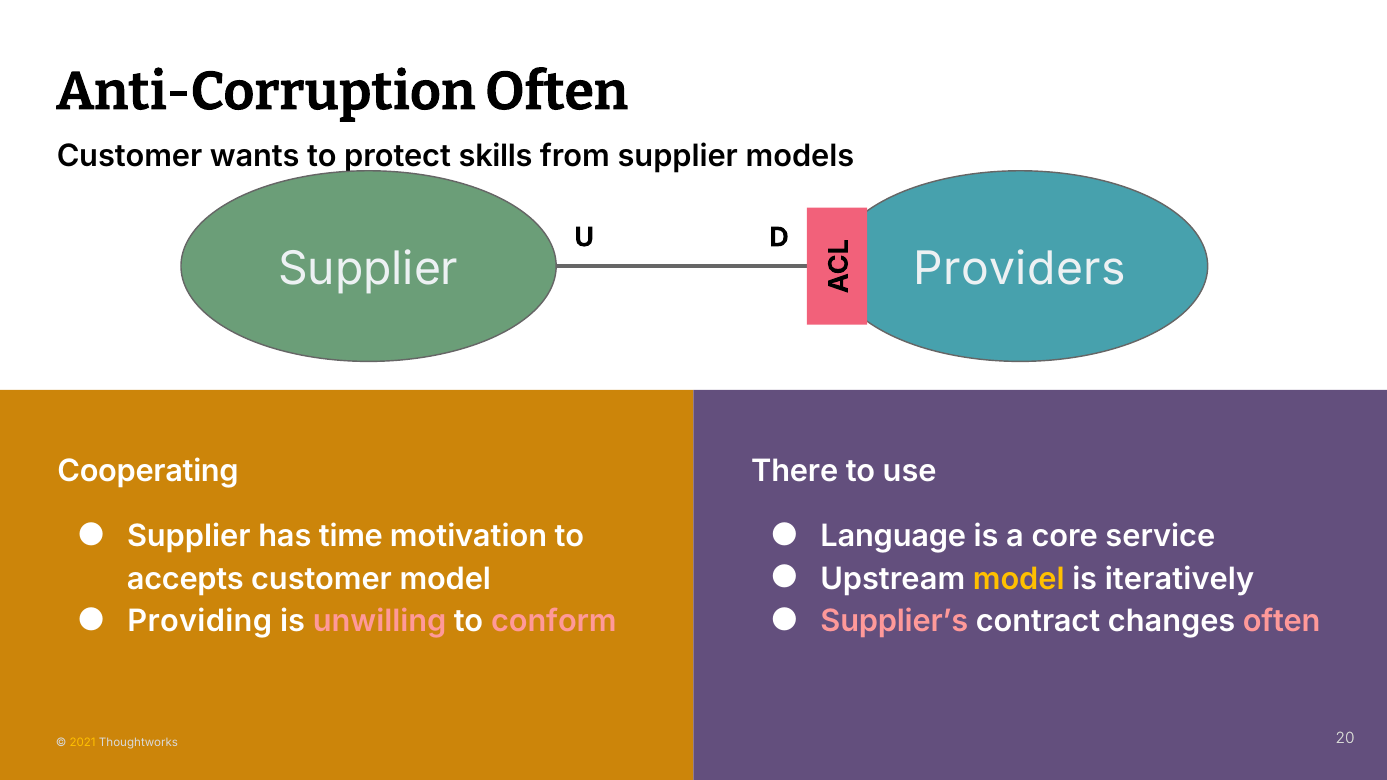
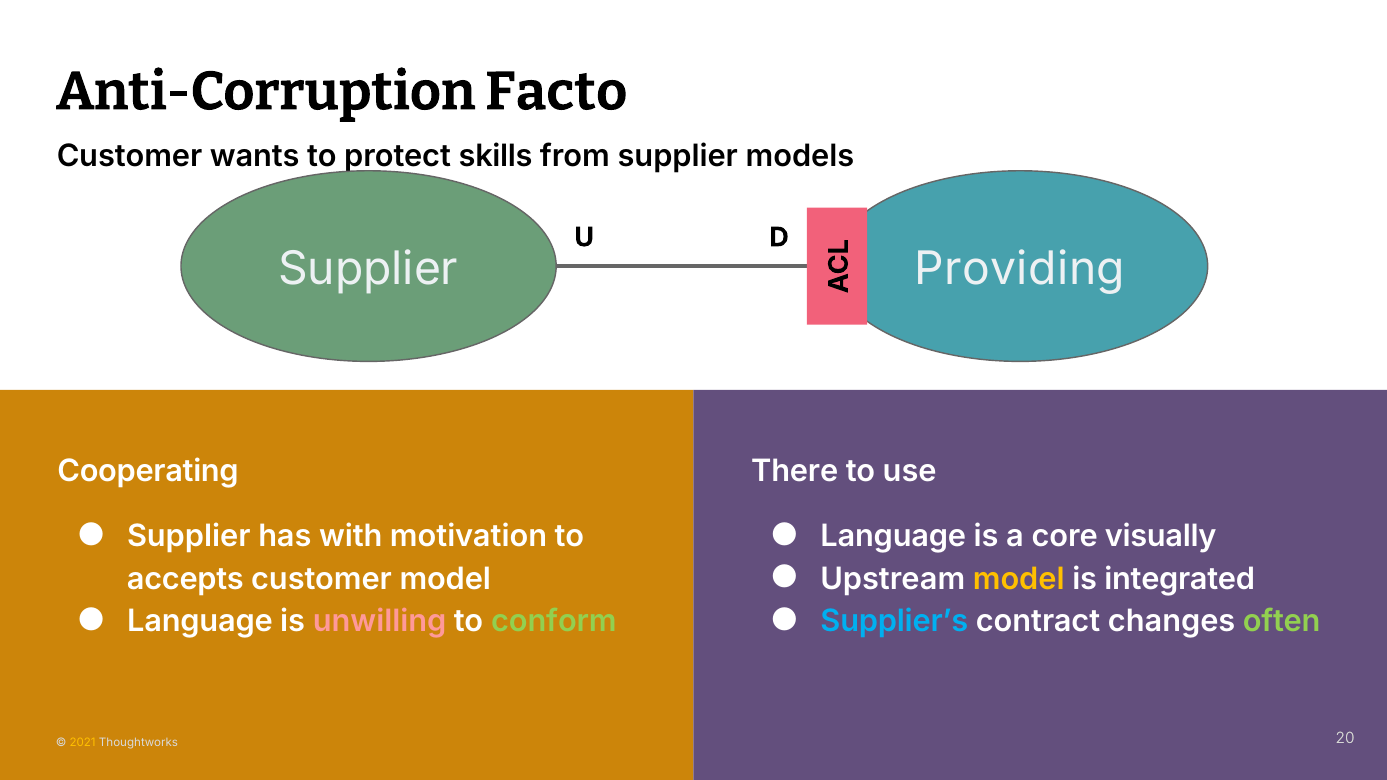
Anti-Corruption Often: Often -> Facto (556, 92)
Providers: Providers -> Providing (1020, 269)
time: time -> with (351, 537)
service: service -> visually (1161, 537)
iteratively: iteratively -> integrated (1180, 579)
Providing: Providing -> Language (200, 622)
conform colour: pink -> light green (554, 622)
Supplier’s colour: pink -> light blue (894, 622)
often colour: pink -> light green (1282, 622)
